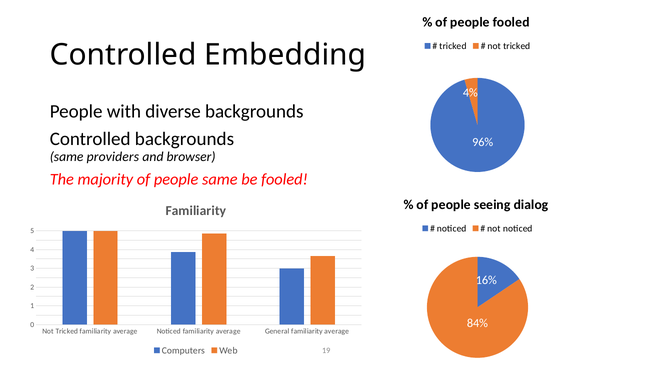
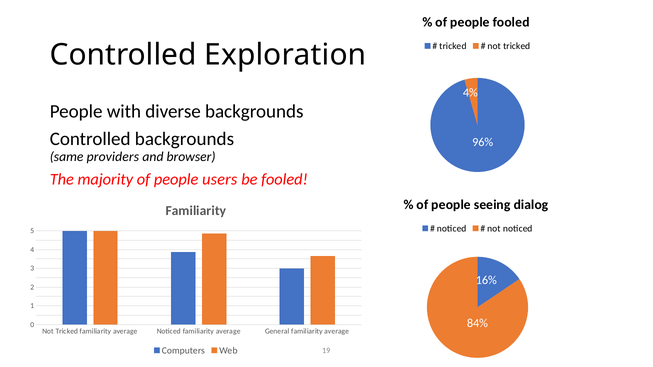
Embedding: Embedding -> Exploration (285, 55)
people same: same -> users (220, 180)
